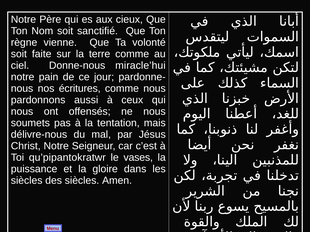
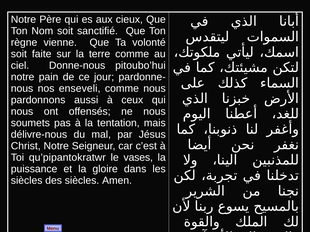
miracle’hui: miracle’hui -> pitoubo’hui (140, 66)
écritures: écritures -> enseveli (80, 89)
